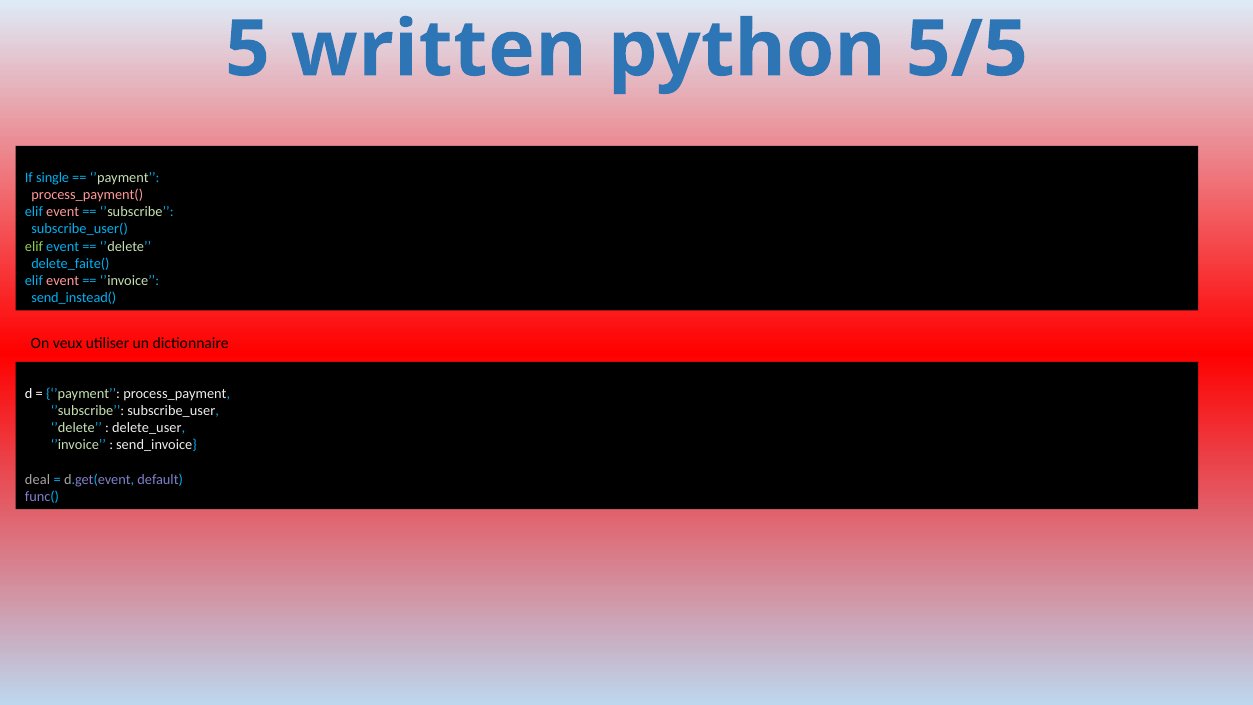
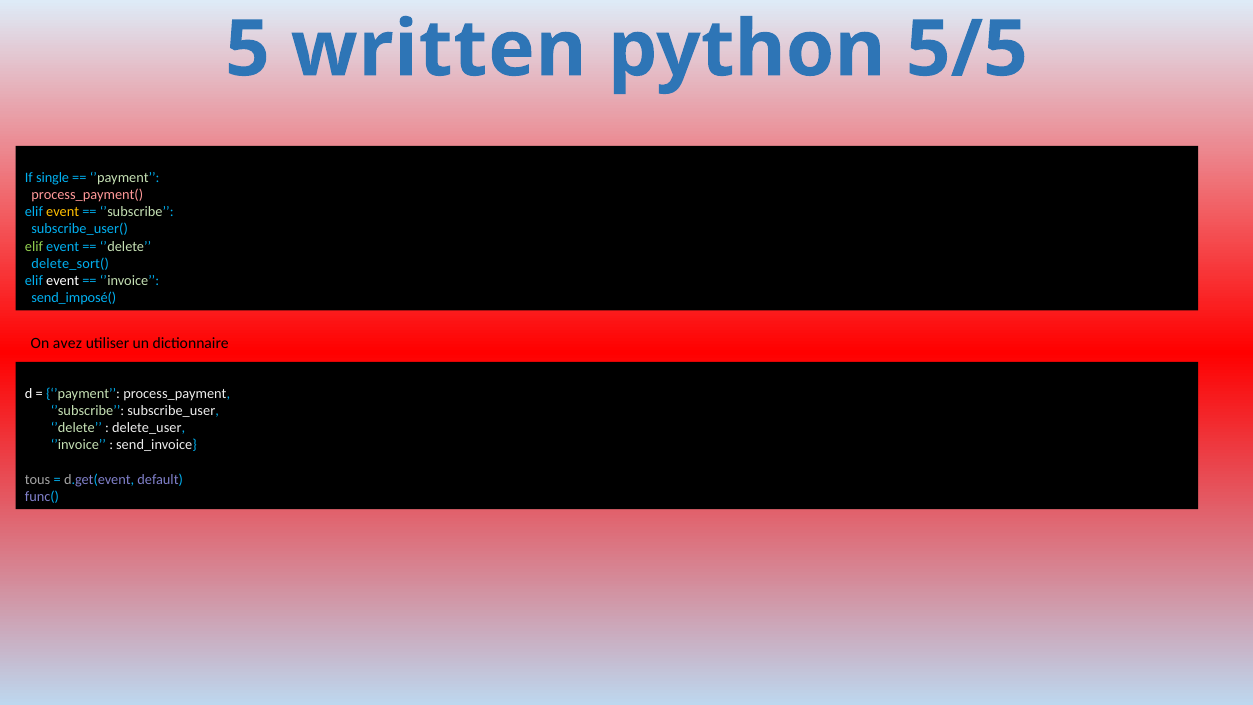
event colour: pink -> yellow (63, 212)
delete_faite(: delete_faite( -> delete_sort( (70, 264)
event colour: pink -> white (63, 281)
send_instead(: send_instead( -> send_imposé( (74, 298)
veux: veux -> avez (67, 343)
deal: deal -> tous (38, 480)
